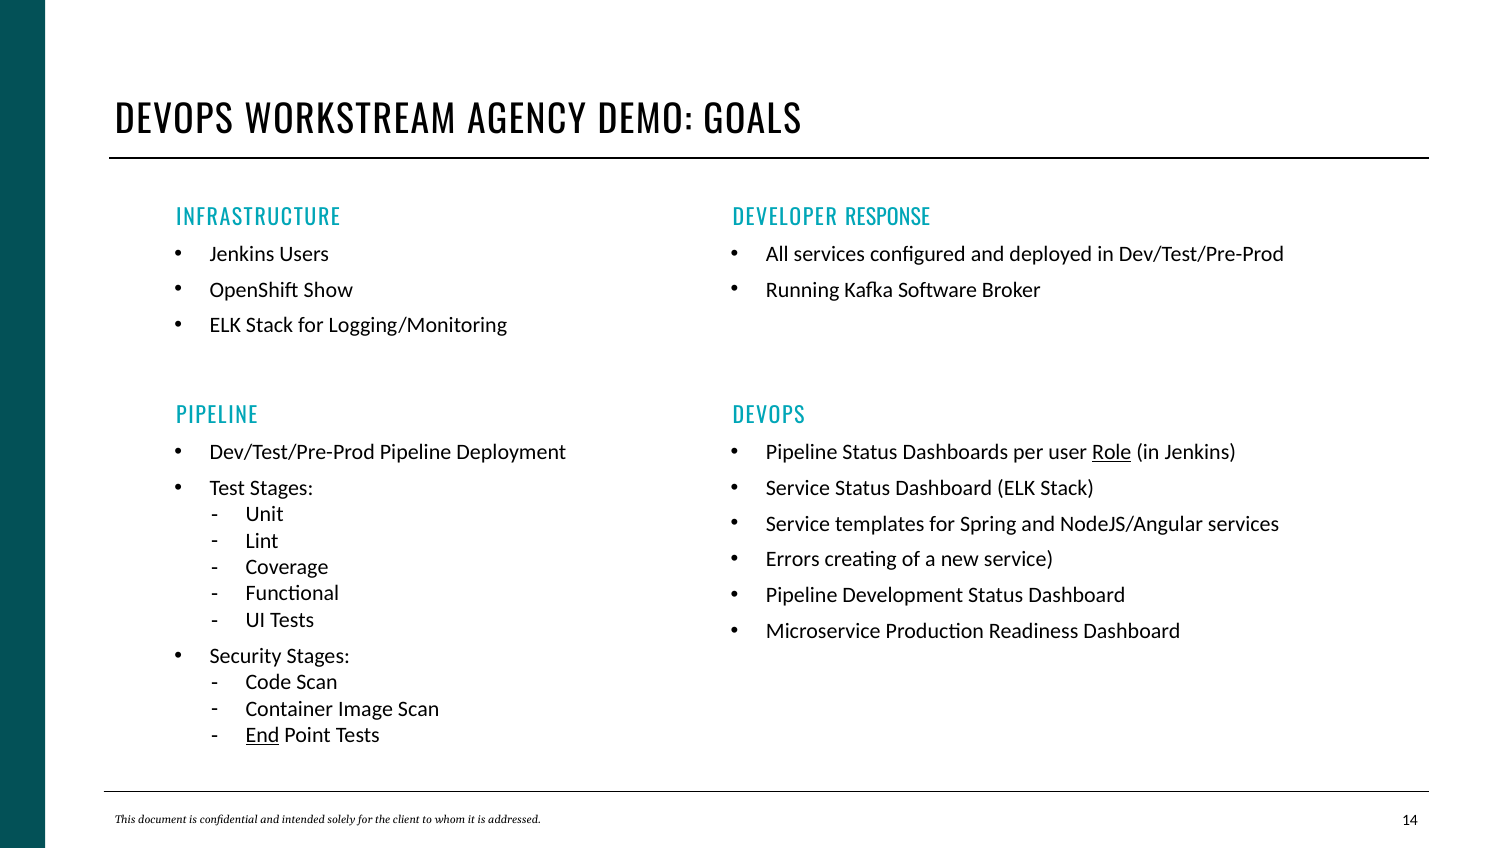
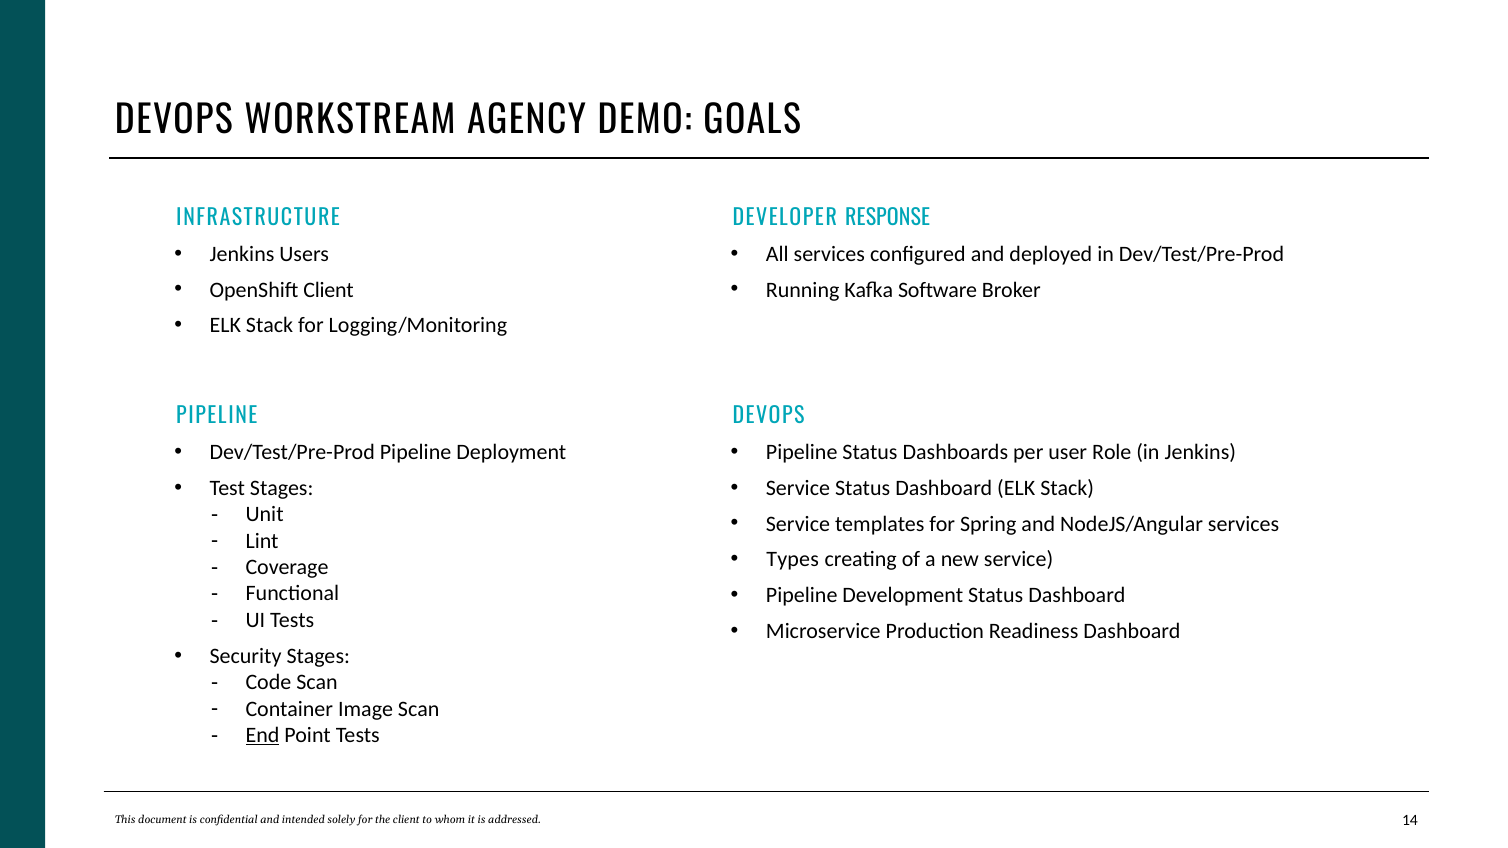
OpenShift Show: Show -> Client (329, 290)
Role underline: present -> none (1112, 452)
Errors: Errors -> Types (793, 560)
